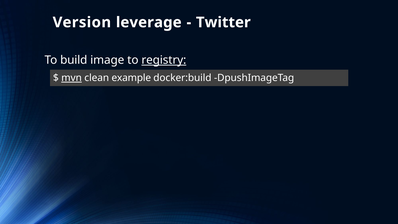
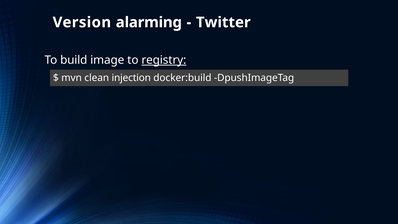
leverage: leverage -> alarming (149, 22)
mvn underline: present -> none (72, 78)
example: example -> injection (131, 78)
